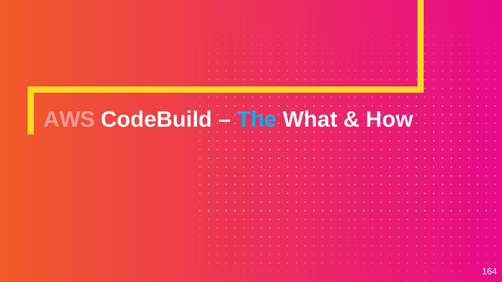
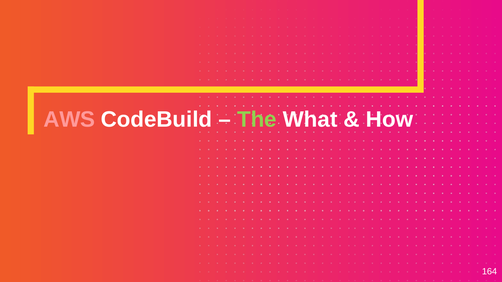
The colour: light blue -> light green (257, 120)
